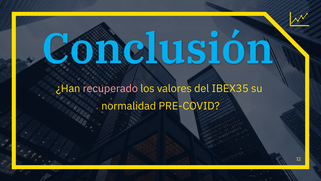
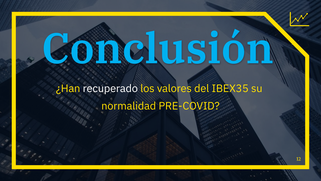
recuperado colour: pink -> white (110, 88)
